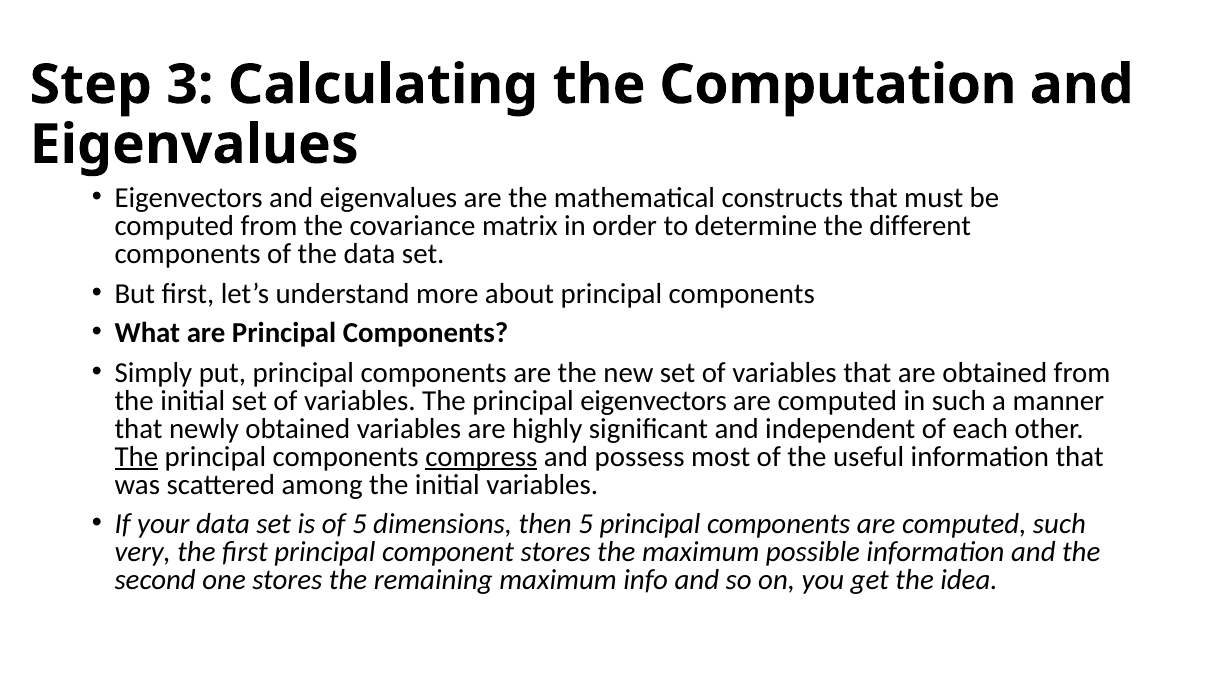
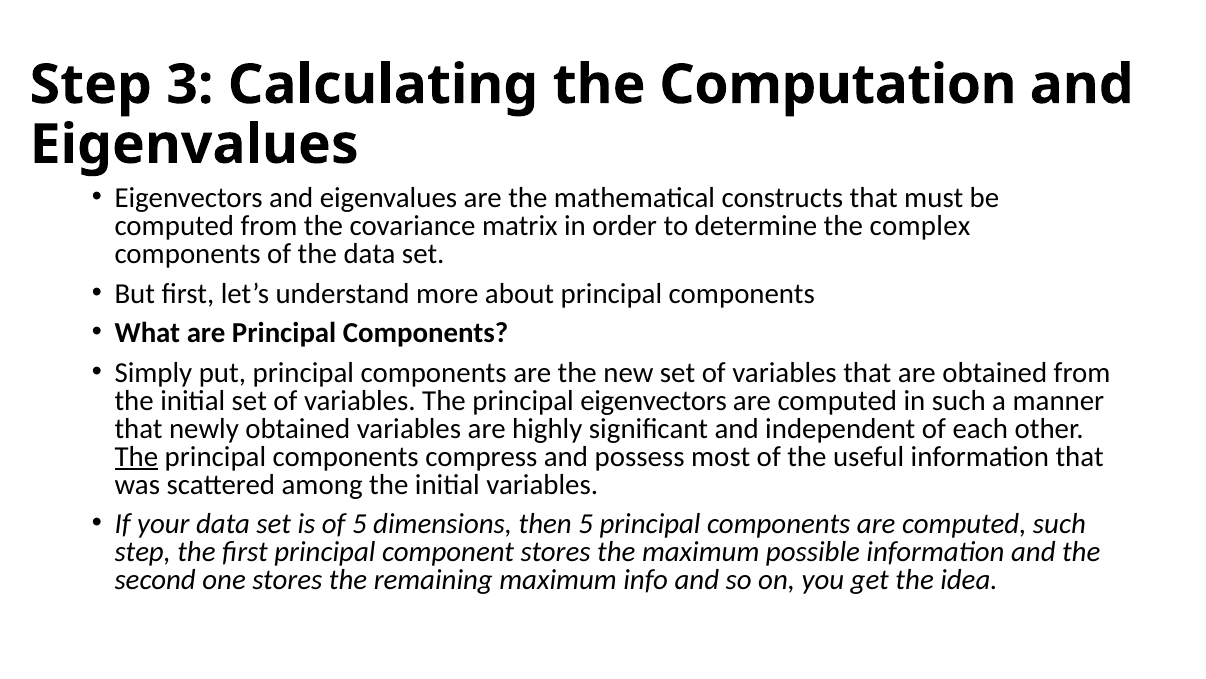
different: different -> complex (920, 226)
compress underline: present -> none (481, 456)
very: very -> step (143, 552)
